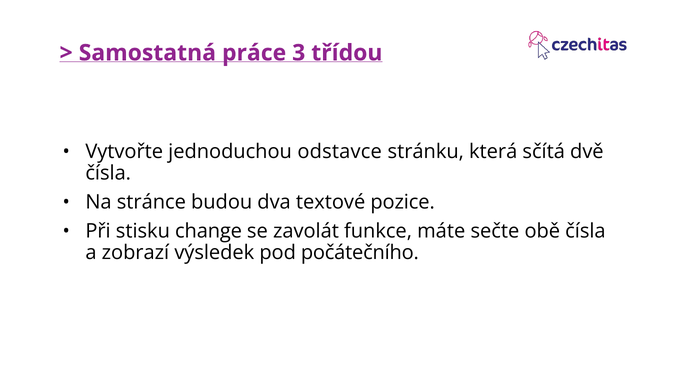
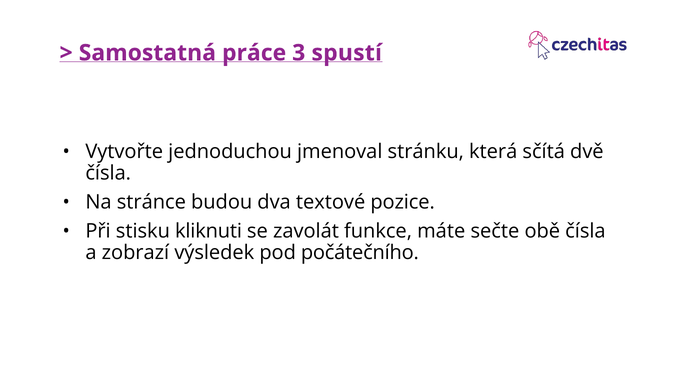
třídou: třídou -> spustí (347, 53)
odstavce: odstavce -> jmenoval (340, 152)
change: change -> kliknuti (209, 231)
